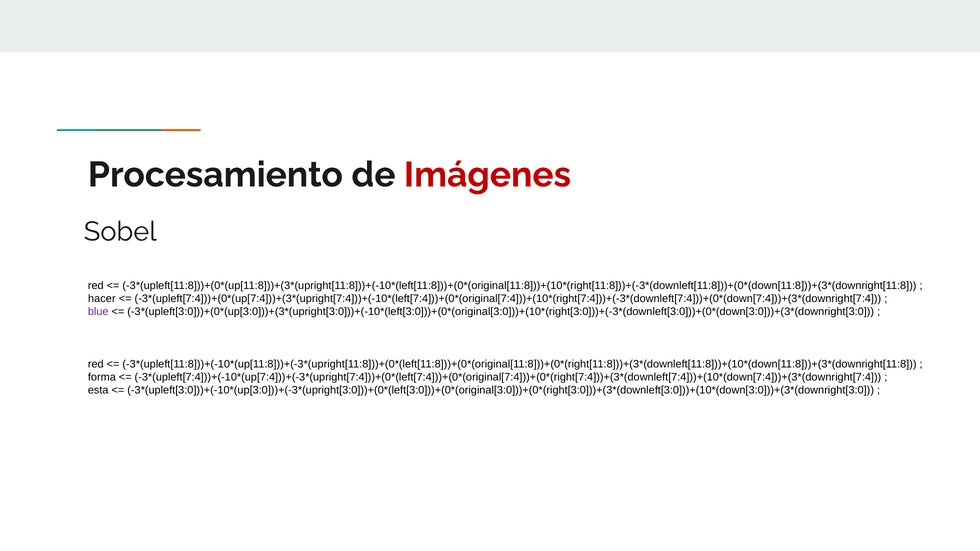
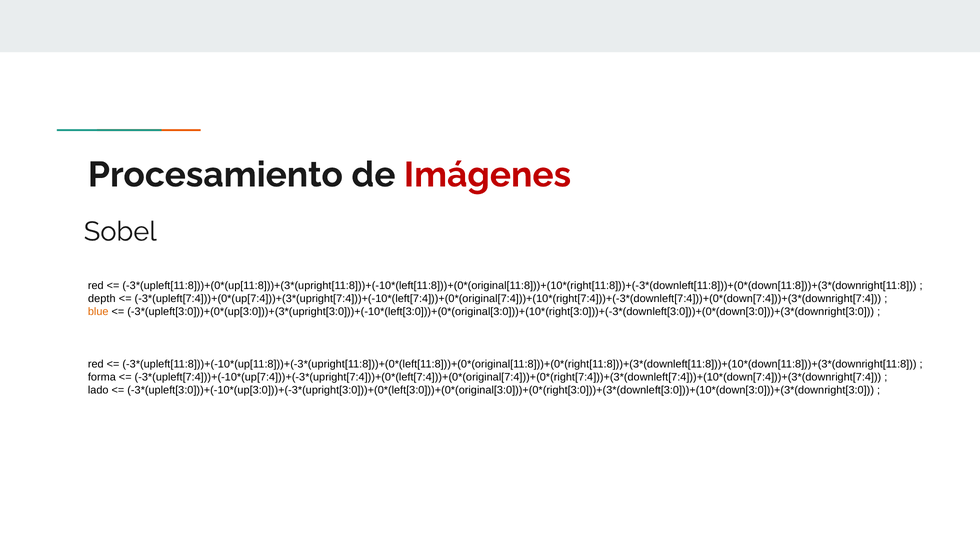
hacer: hacer -> depth (102, 299)
blue colour: purple -> orange (98, 312)
esta: esta -> lado (98, 390)
